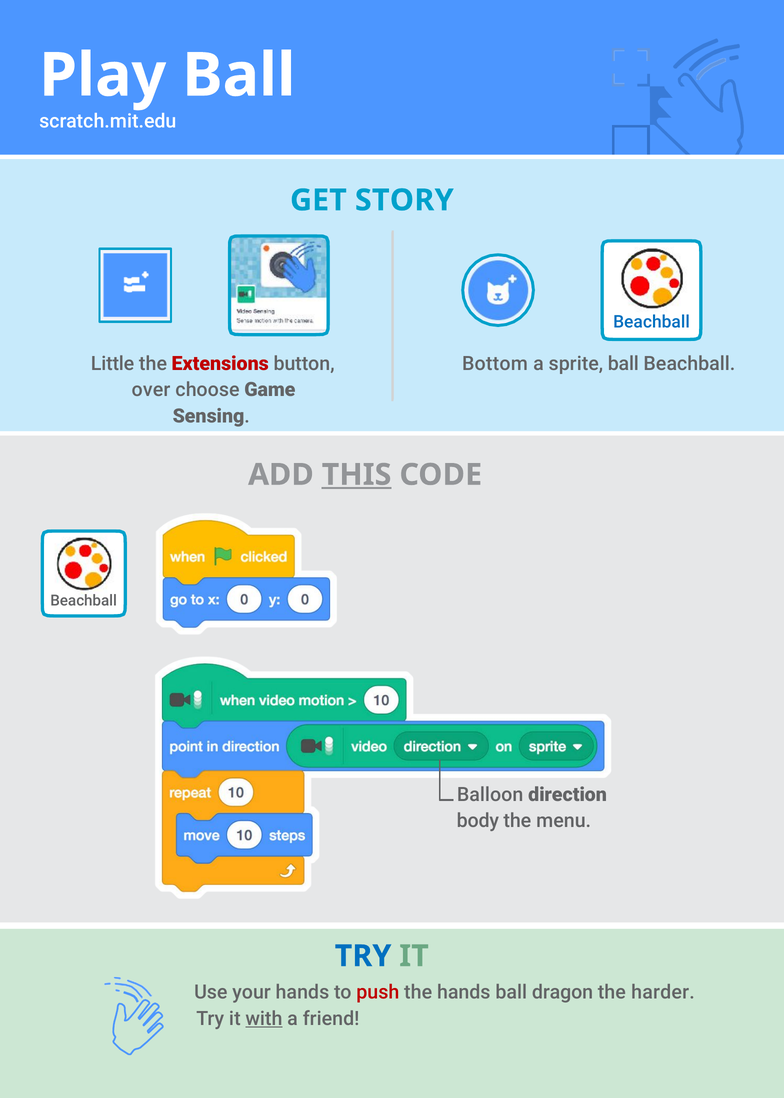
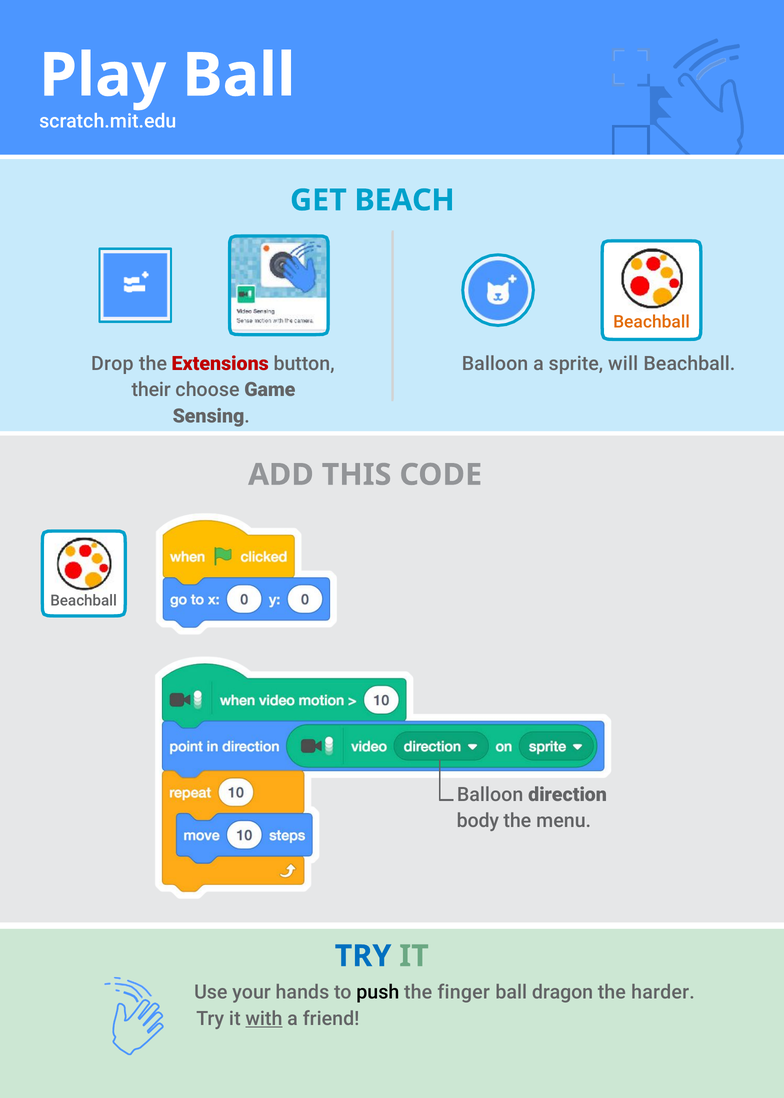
STORY: STORY -> BEACH (405, 200)
Beachball colour: blue -> orange (651, 322)
Little: Little -> Drop (112, 364)
Bottom: Bottom -> Balloon (495, 364)
sprite ball: ball -> will (623, 364)
over: over -> their (151, 390)
THIS underline: present -> none (357, 475)
push colour: red -> black (378, 992)
the hands: hands -> finger (464, 992)
